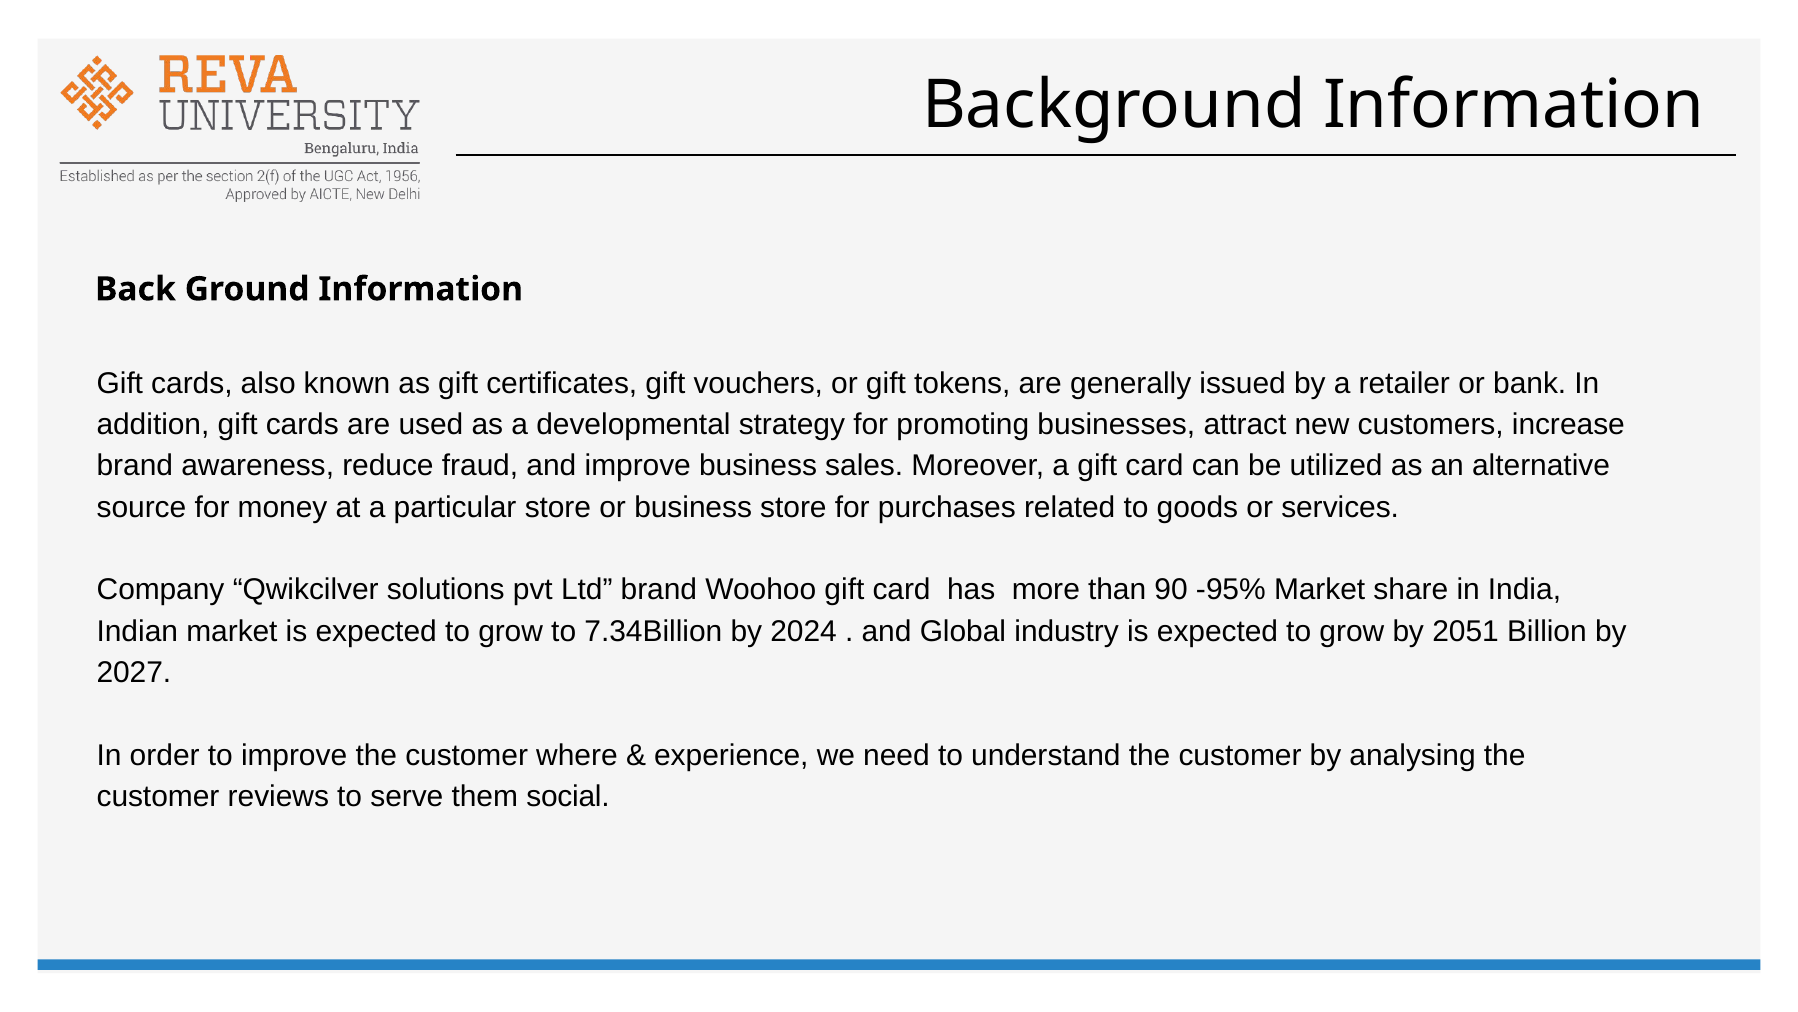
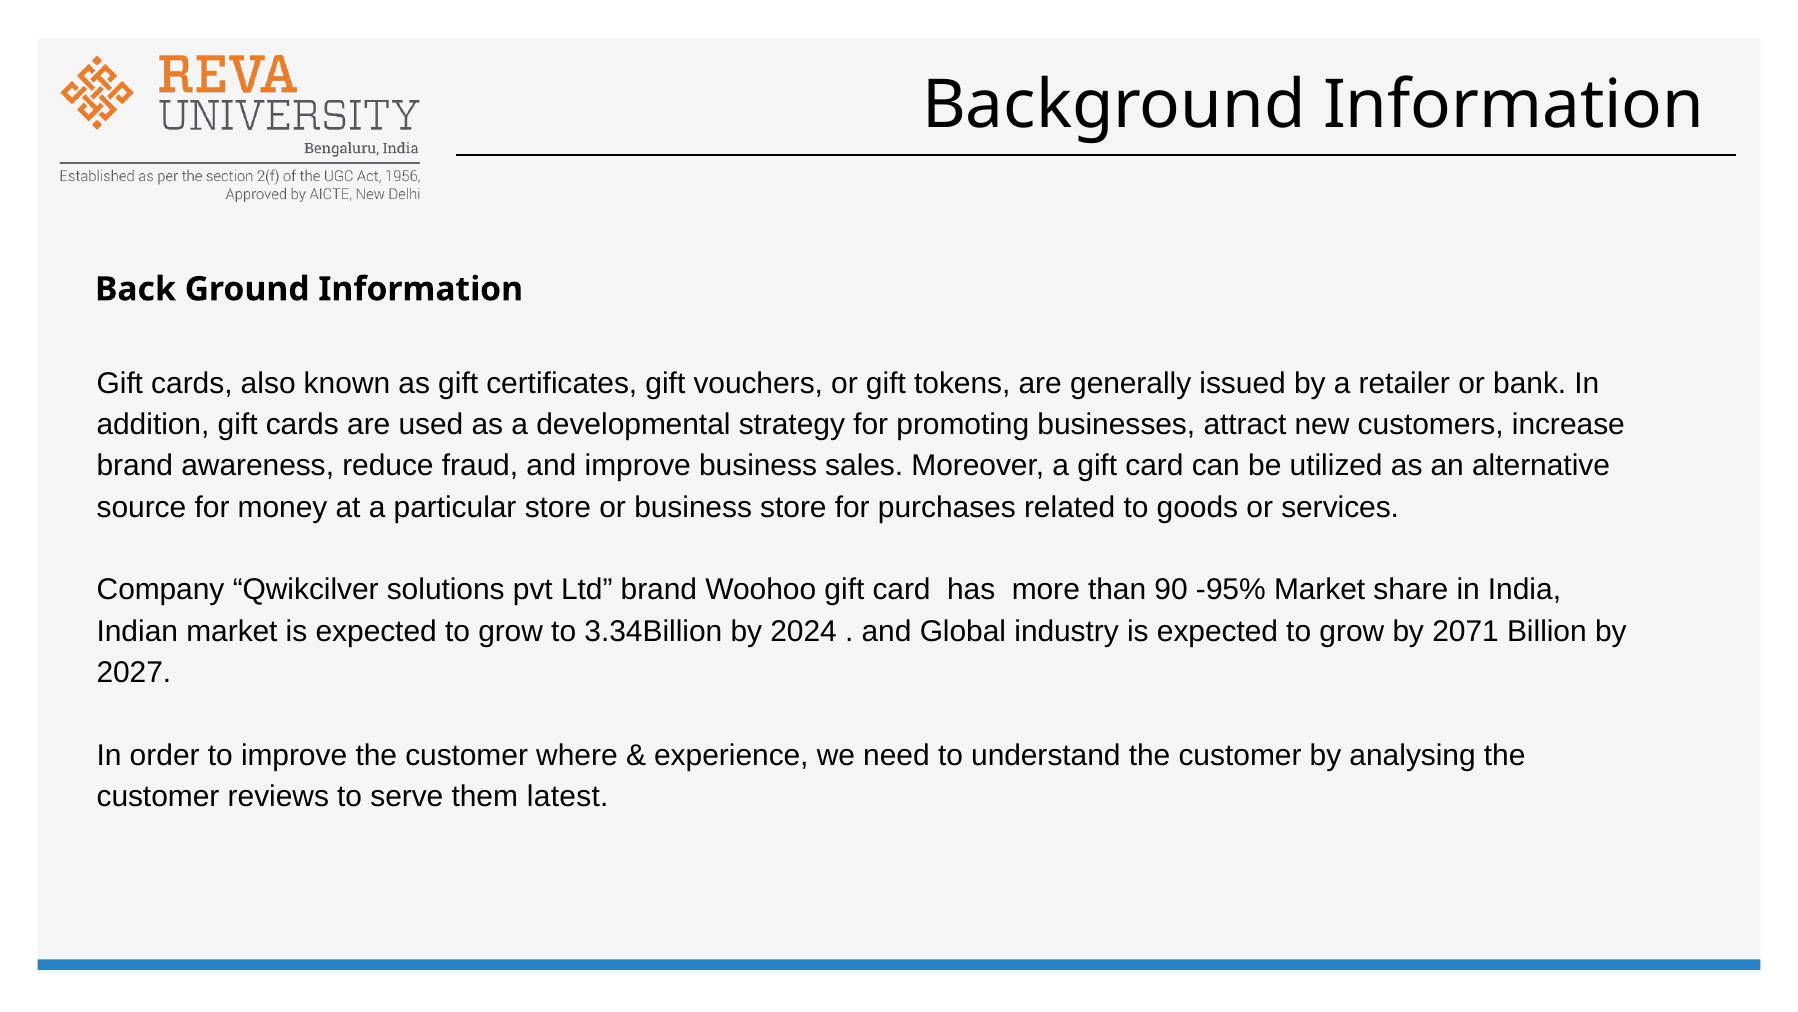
7.34Billion: 7.34Billion -> 3.34Billion (653, 631)
2051: 2051 -> 2071 (1466, 631)
social: social -> latest (568, 796)
